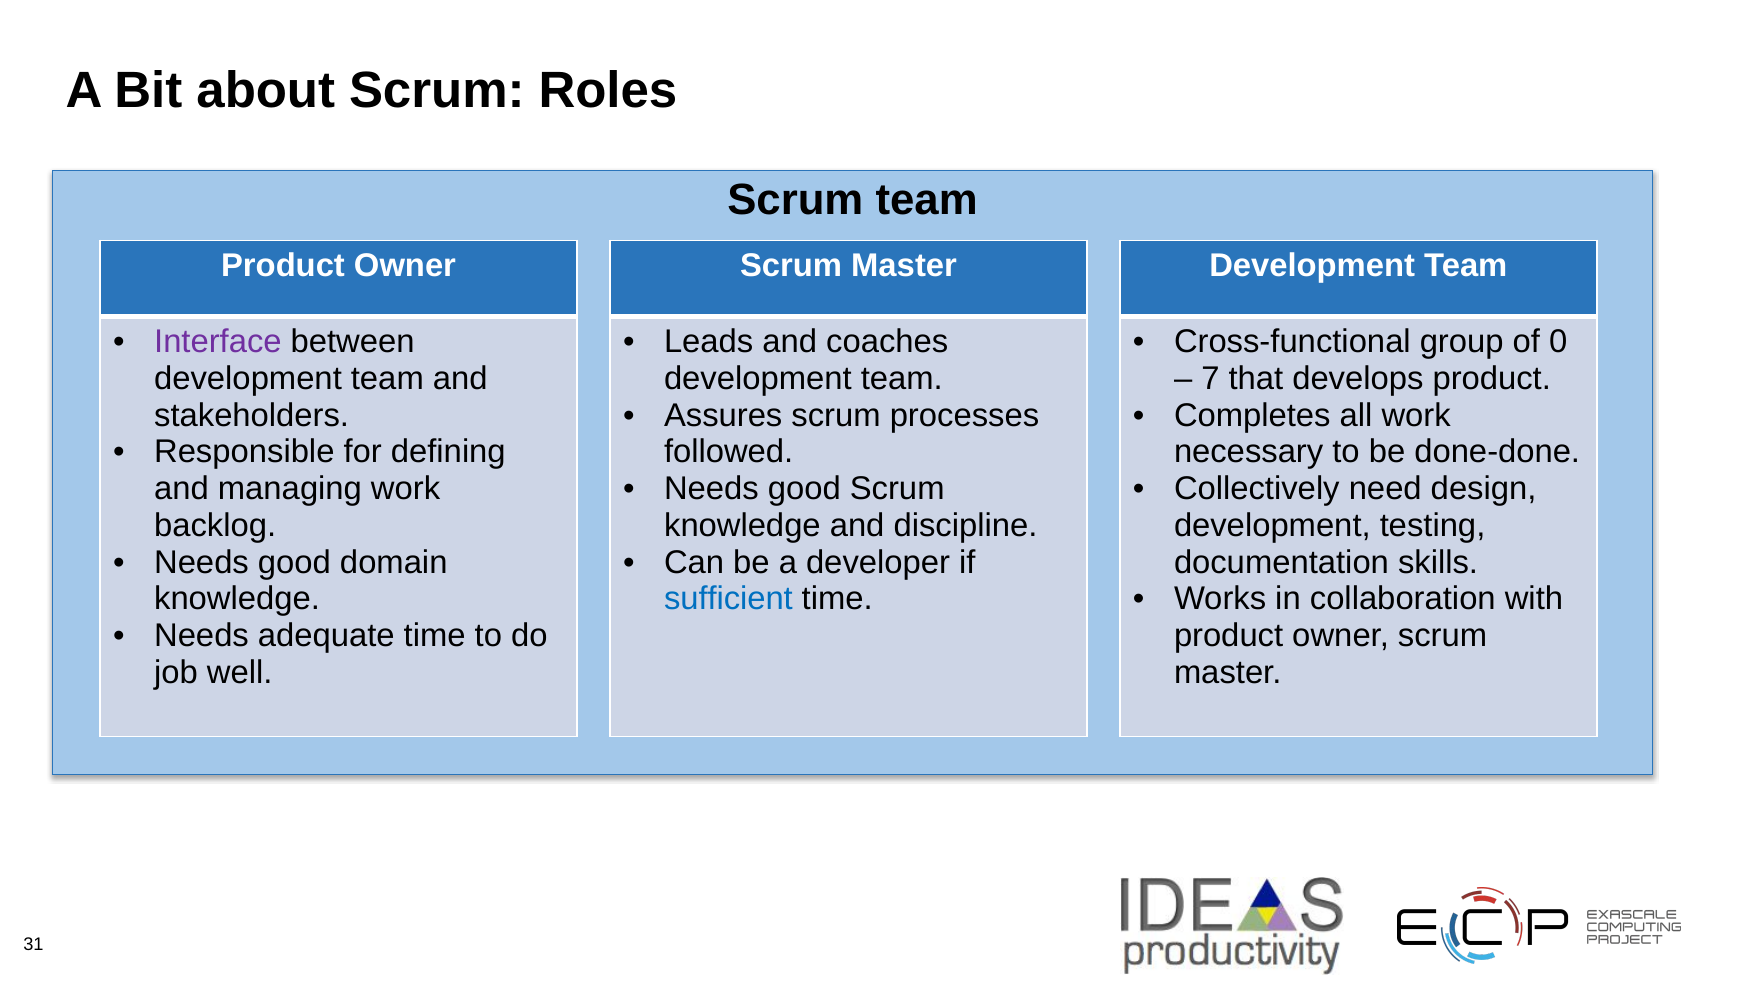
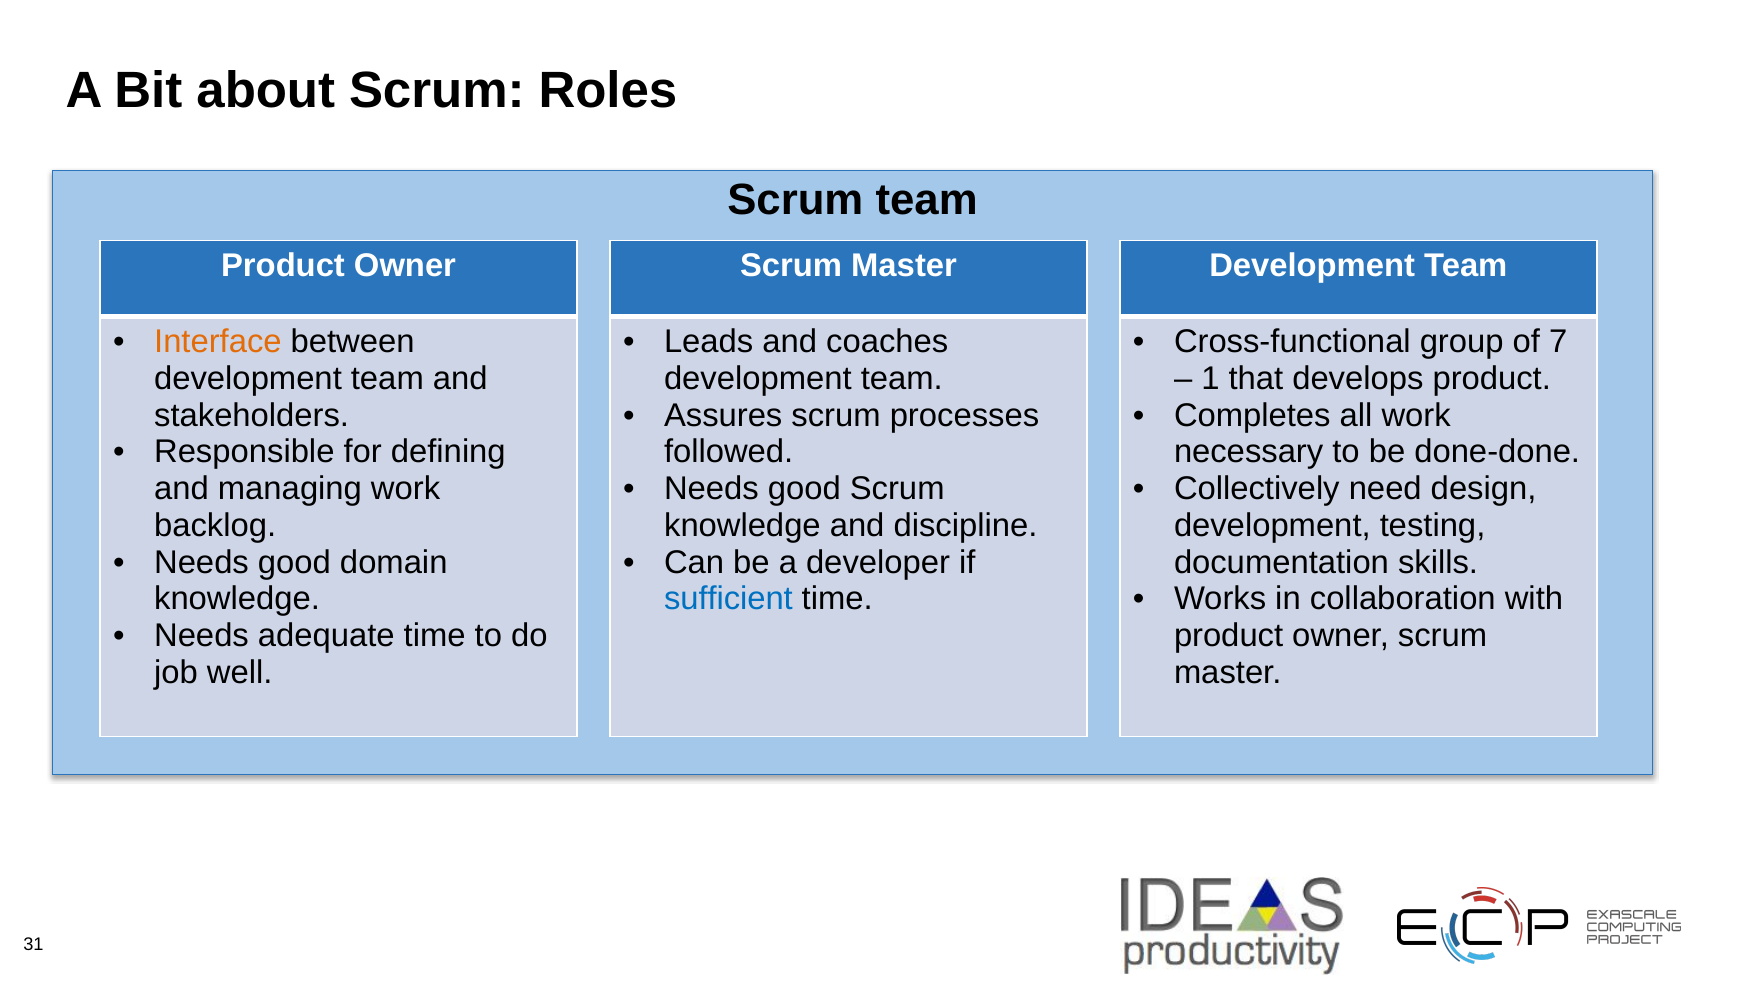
Interface colour: purple -> orange (218, 342)
0: 0 -> 7 (1558, 342)
7: 7 -> 1 (1210, 379)
